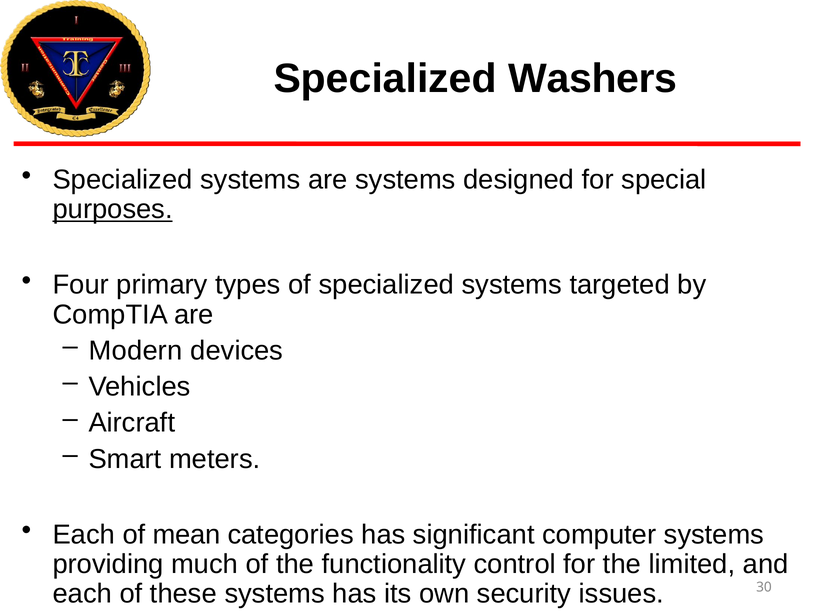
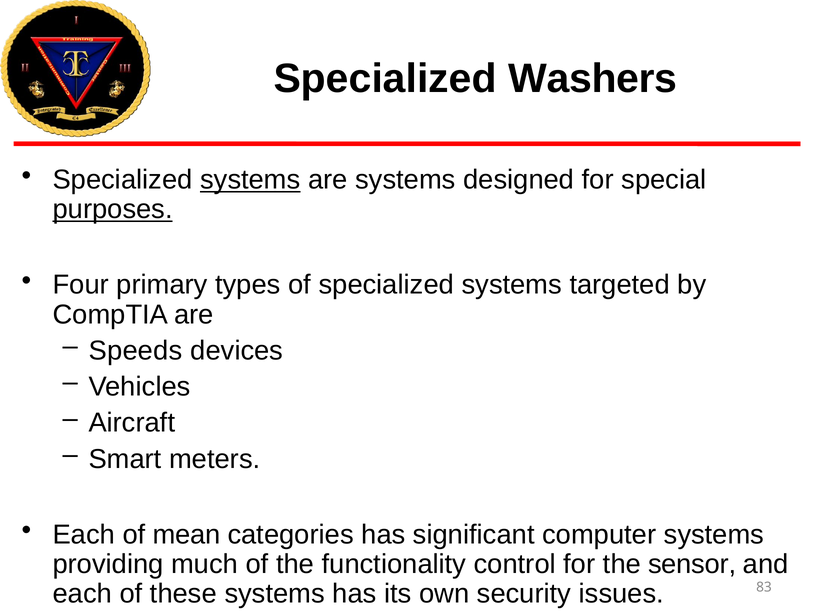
systems underline: none -> present (250, 180)
Modern: Modern -> Speeds (136, 350)
limited: limited -> sensor (692, 564)
30: 30 -> 83 (764, 587)
